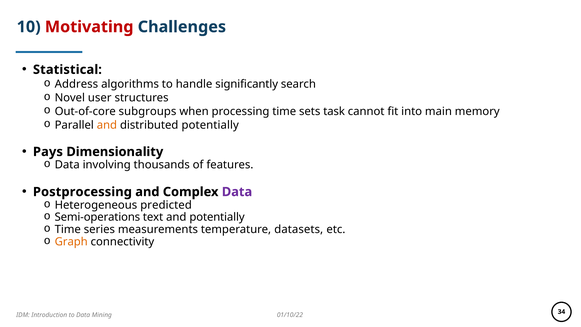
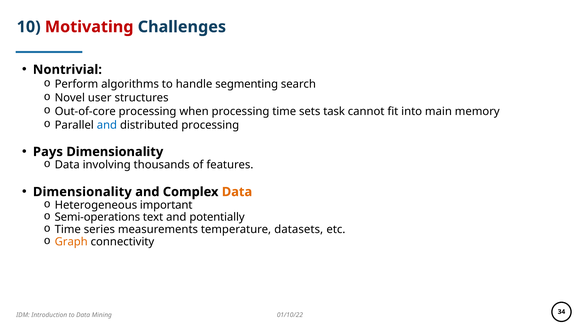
Statistical: Statistical -> Nontrivial (67, 70)
Address: Address -> Perform (76, 84)
significantly: significantly -> segmenting (247, 84)
Out-of-core subgroups: subgroups -> processing (148, 111)
and colour: orange -> blue (107, 125)
distributed potentially: potentially -> processing (210, 125)
Postprocessing: Postprocessing -> Dimensionality (82, 192)
Data colour: purple -> orange (237, 192)
predicted: predicted -> important (166, 205)
